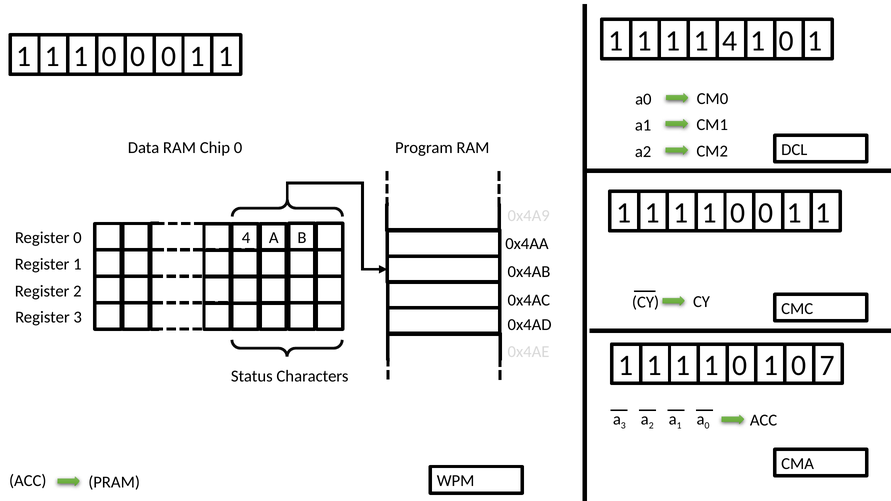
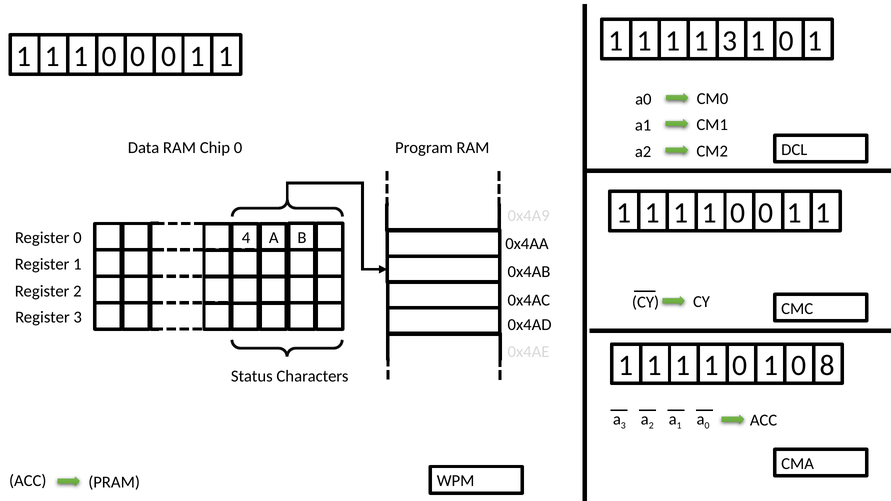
1 4: 4 -> 3 (730, 41)
7: 7 -> 8 (827, 366)
